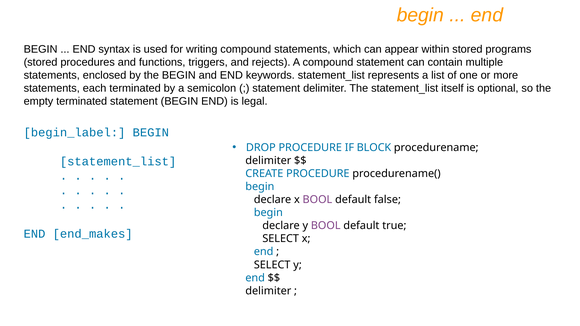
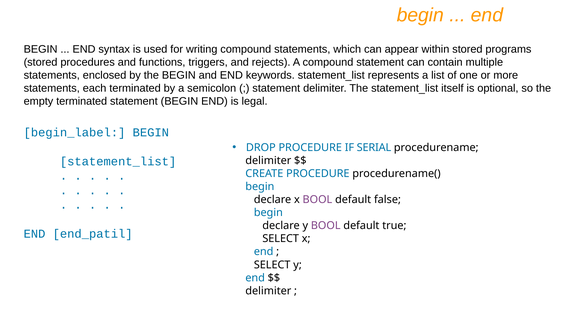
BLOCK: BLOCK -> SERIAL (374, 148)
end_makes: end_makes -> end_patil (93, 234)
